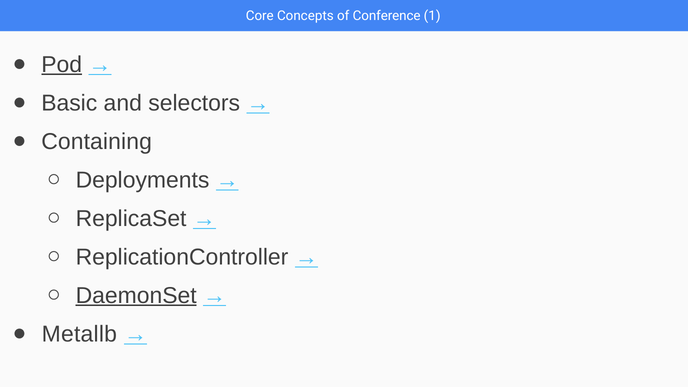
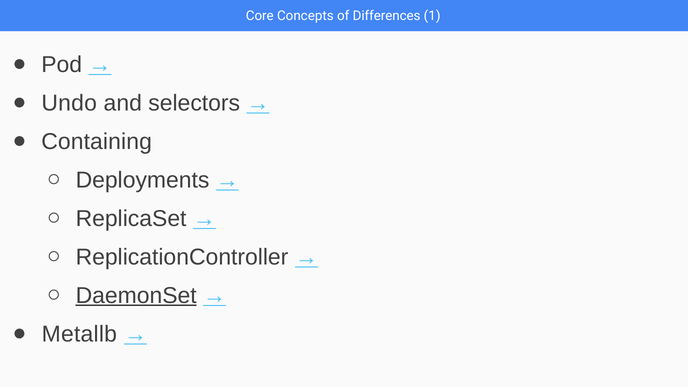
Conference: Conference -> Differences (387, 16)
Pod underline: present -> none (62, 64)
Basic: Basic -> Undo (69, 103)
